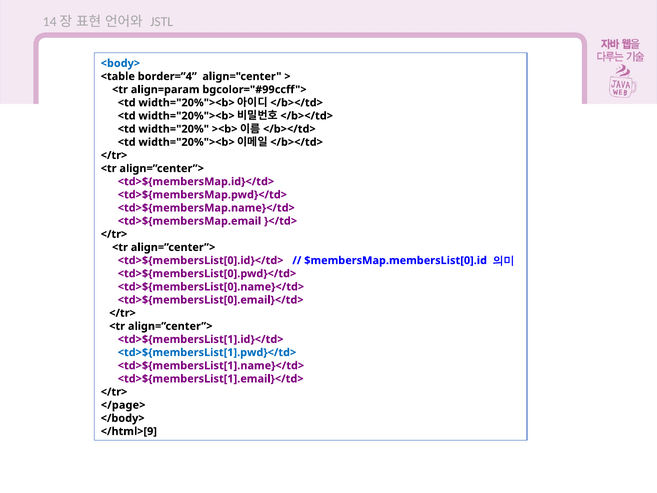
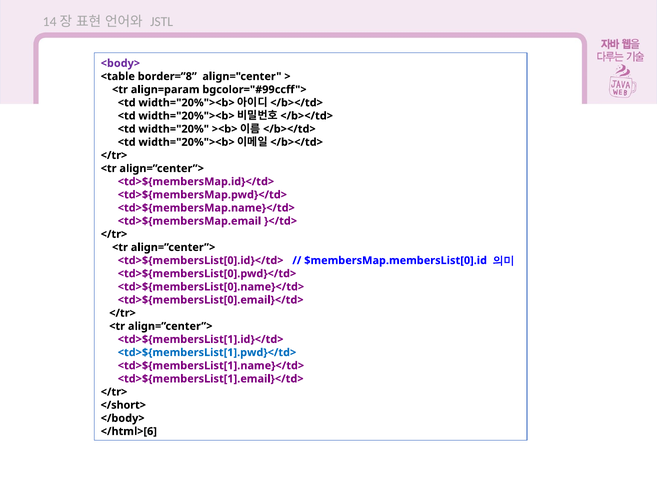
<body> colour: blue -> purple (120, 63)
border=”4: border=”4 -> border=”8 (167, 76)
</page>: </page> -> </short> (123, 405)
</html>[9: </html>[9 -> </html>[6 (129, 431)
